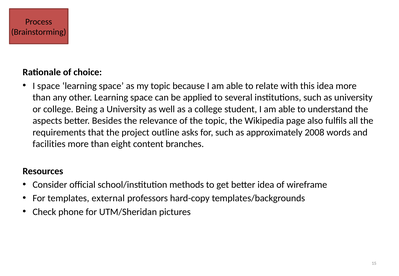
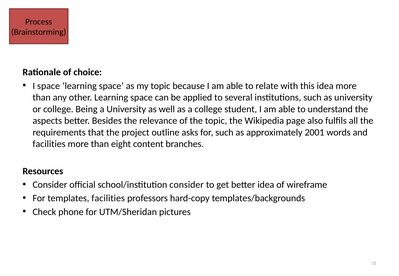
2008: 2008 -> 2001 (314, 132)
school/institution methods: methods -> consider (187, 185)
templates external: external -> facilities (108, 198)
